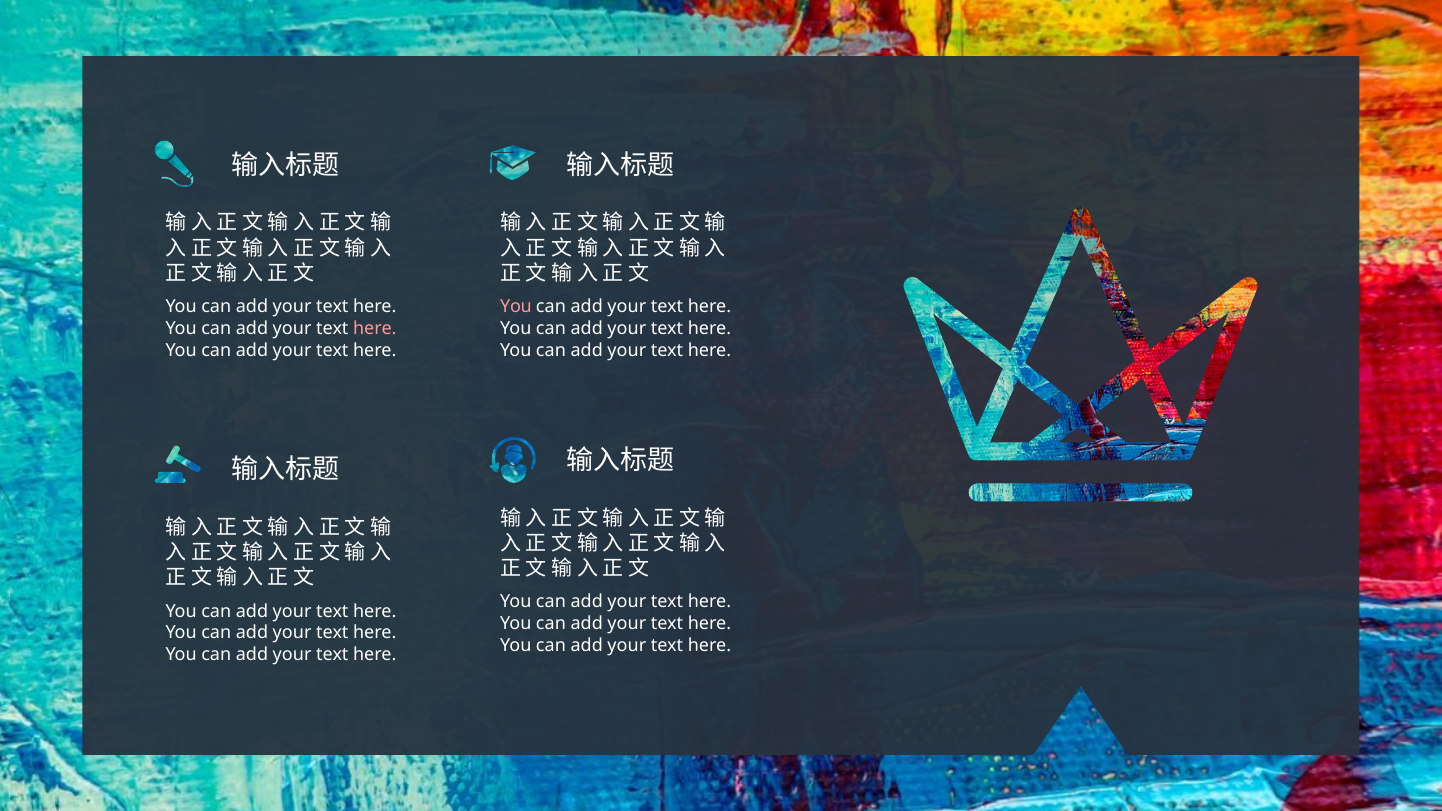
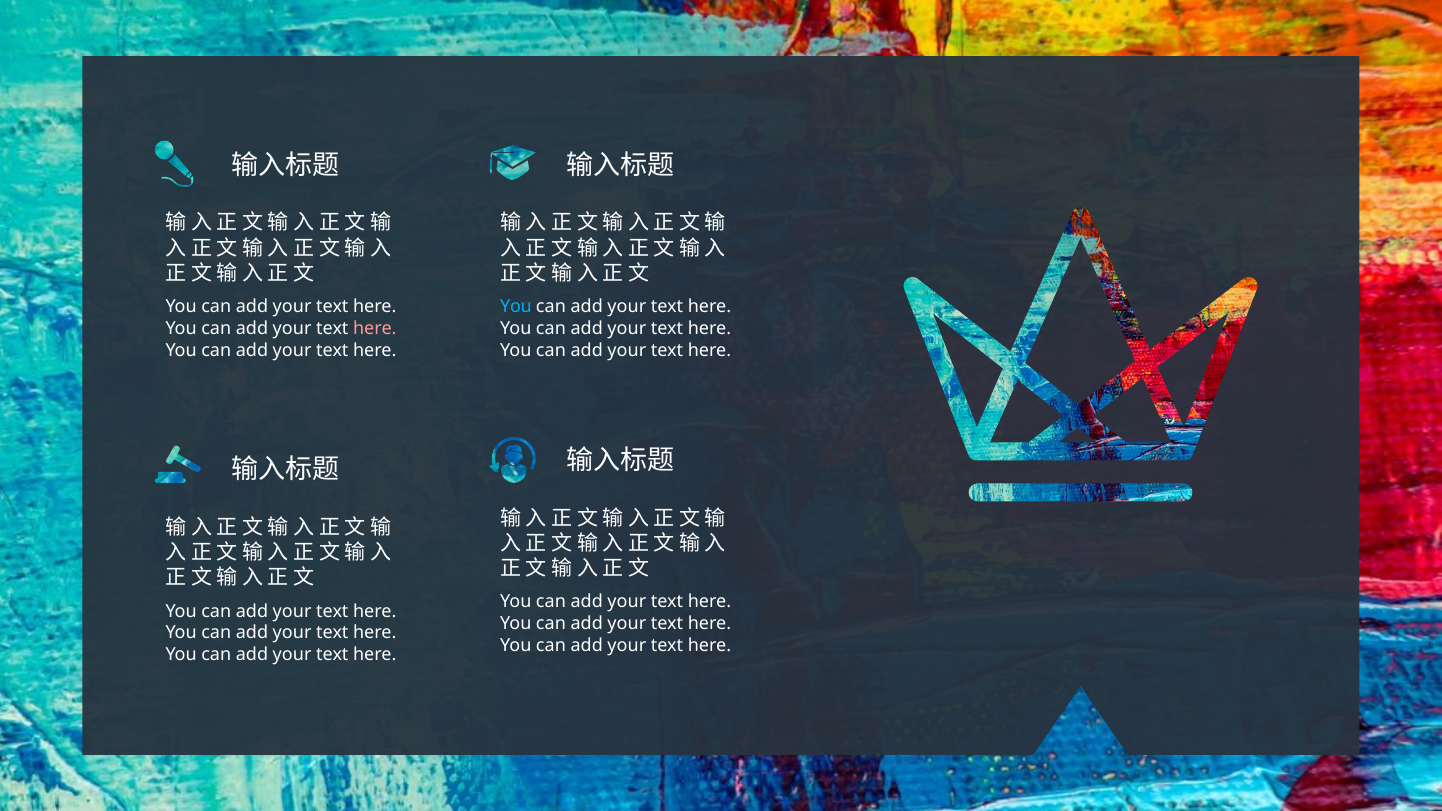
You colour: pink -> light blue (516, 307)
